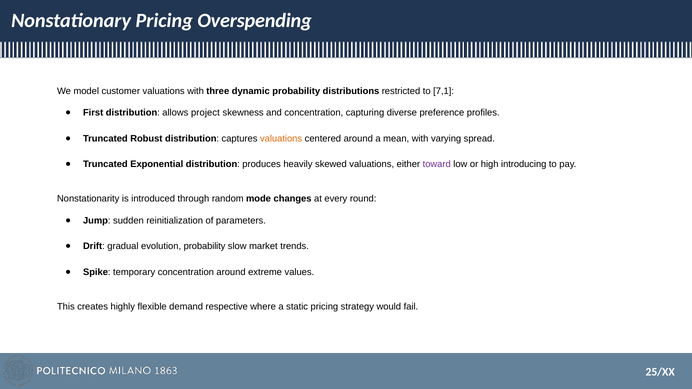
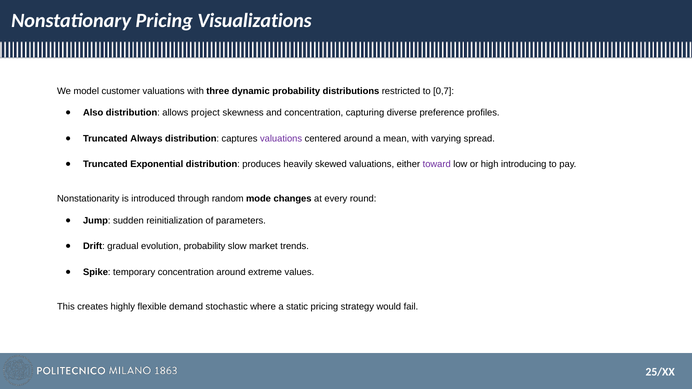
Overspending: Overspending -> Visualizations (255, 20)
7,1: 7,1 -> 0,7 (444, 91)
First: First -> Also (93, 113)
Robust: Robust -> Always (146, 139)
valuations colour: orange -> purple (281, 139)
respective: respective -> stochastic (227, 307)
